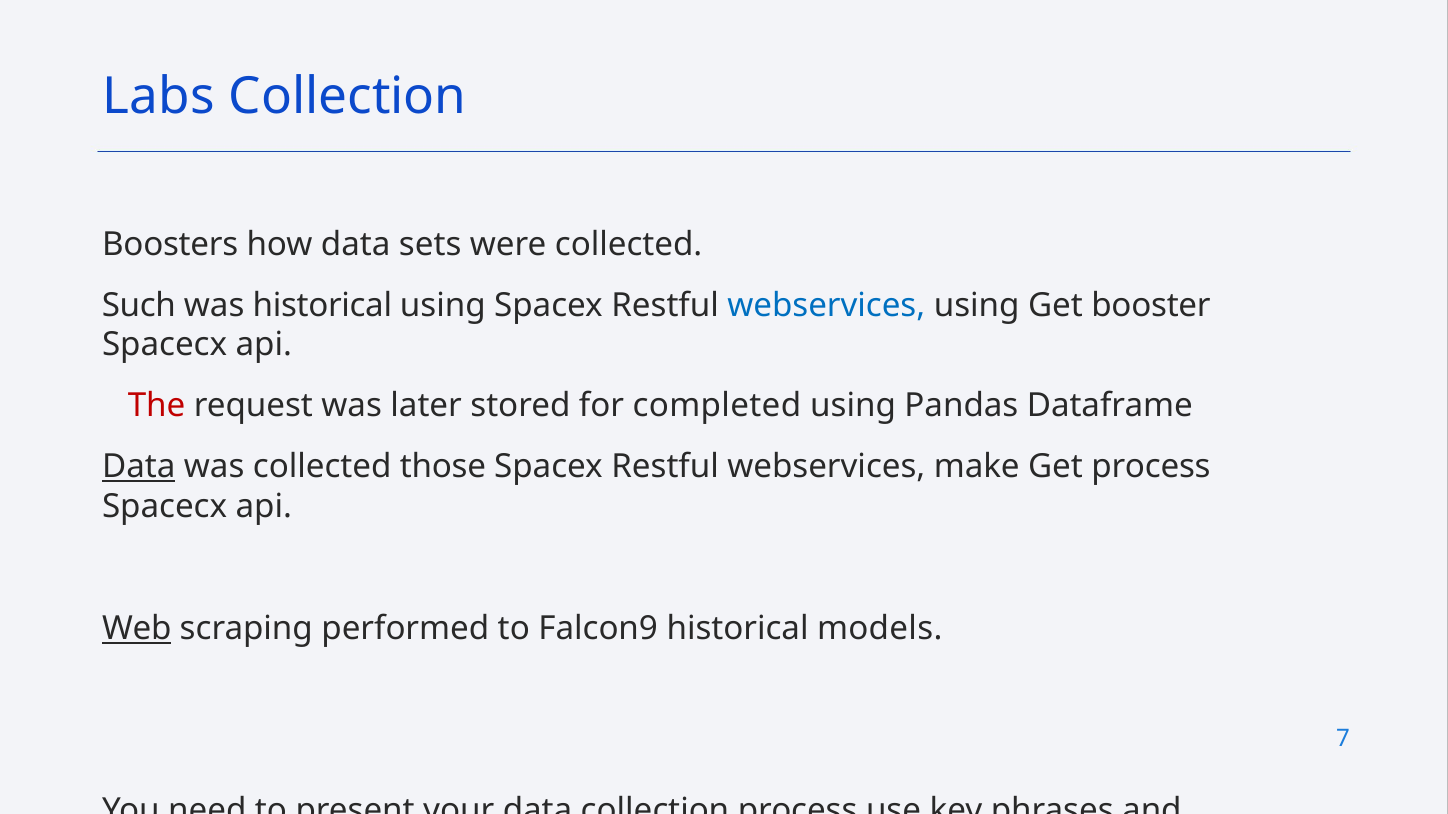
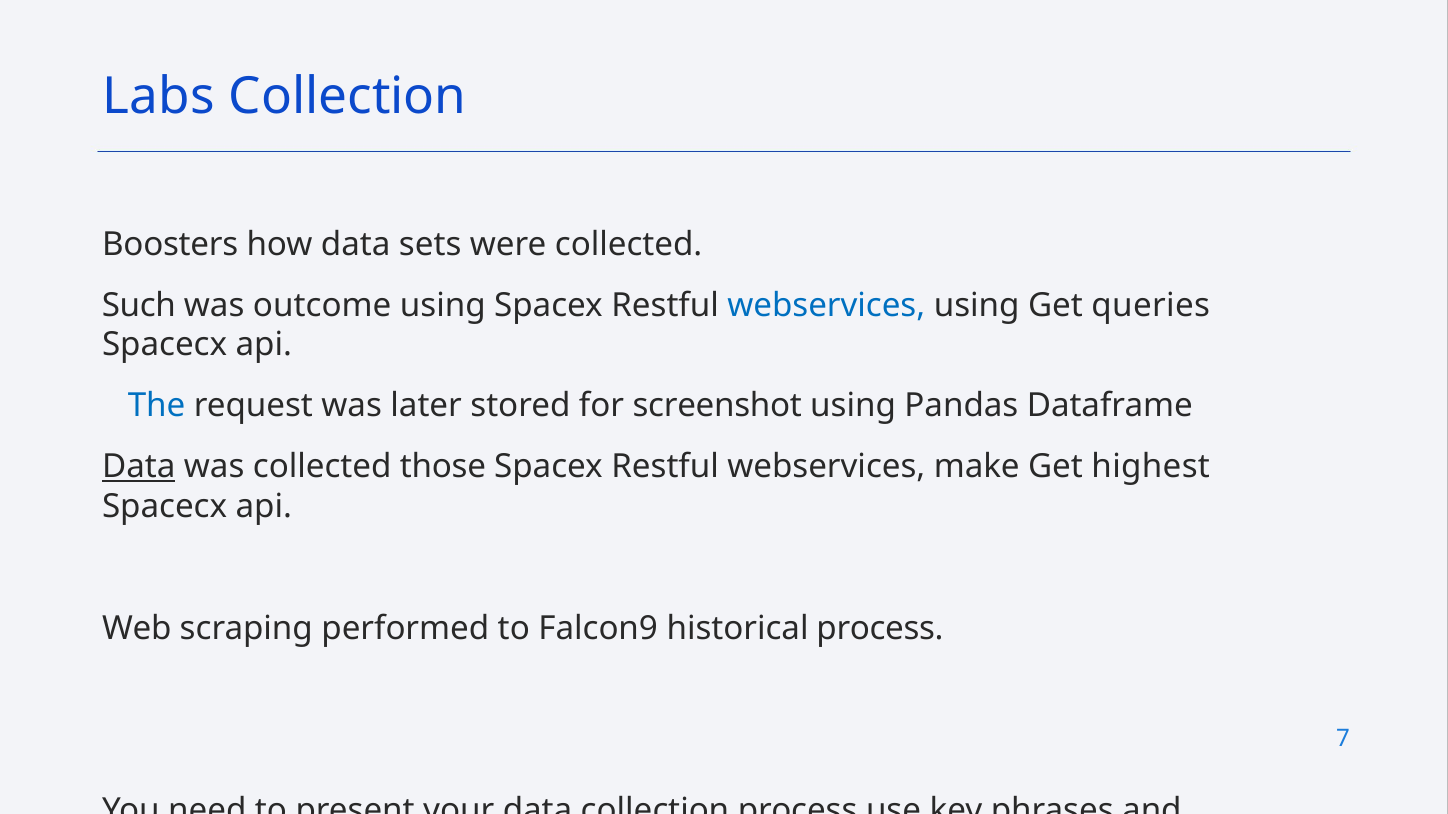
was historical: historical -> outcome (322, 305)
booster: booster -> queries (1151, 305)
The colour: red -> blue (157, 406)
completed: completed -> screenshot (717, 406)
Get process: process -> highest (1151, 467)
Web underline: present -> none (137, 629)
historical models: models -> process (880, 629)
